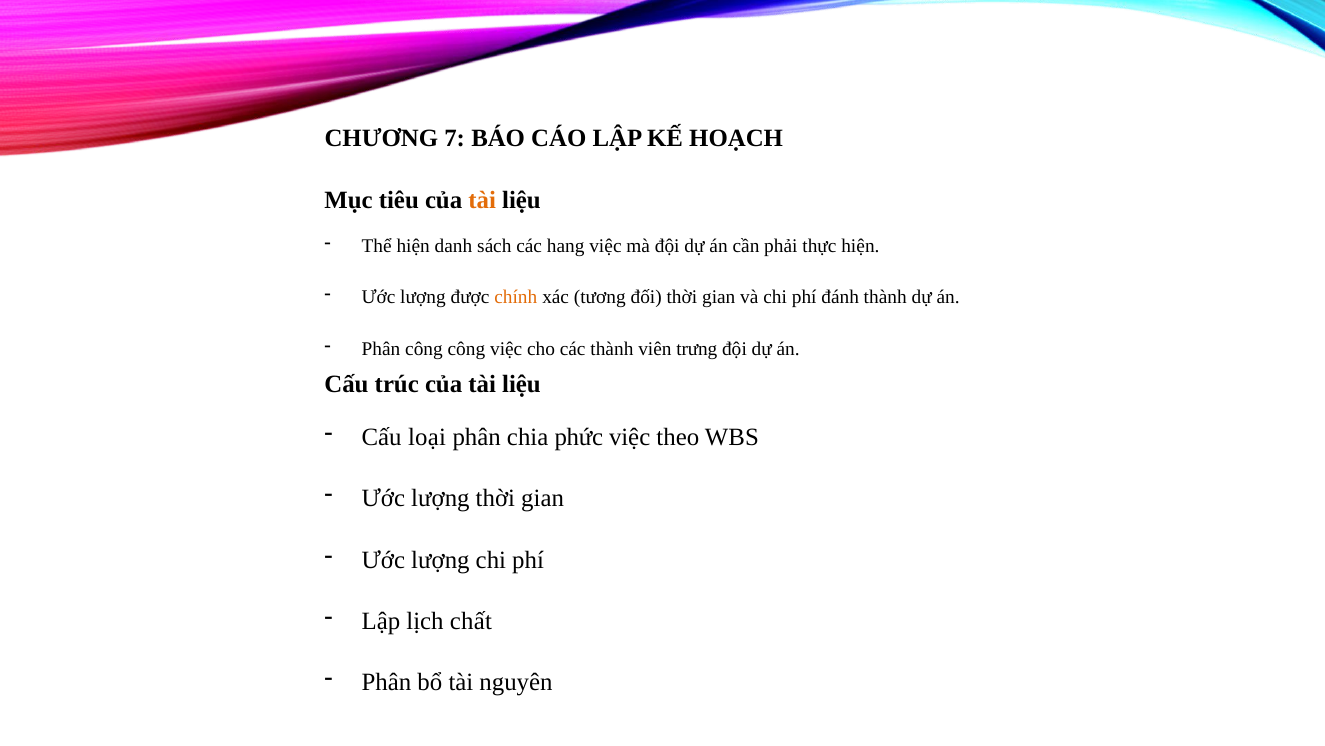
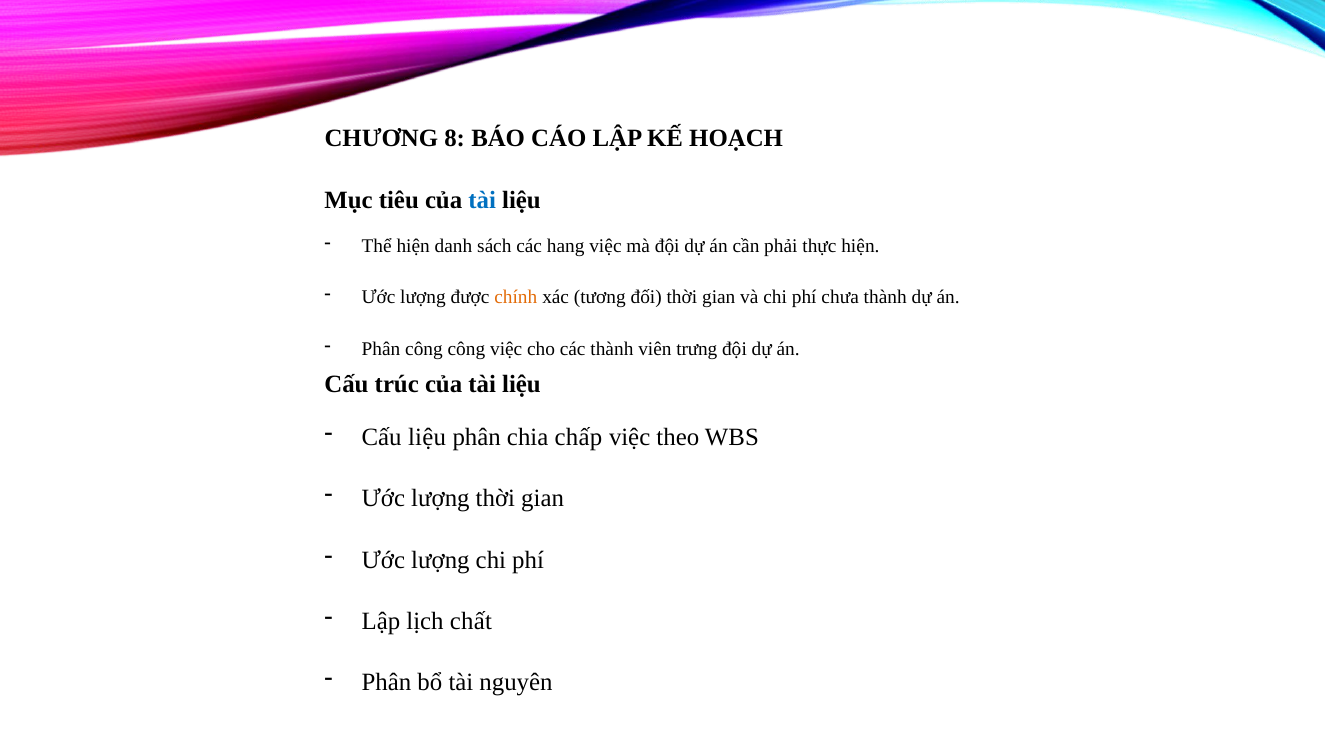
7: 7 -> 8 (455, 138)
tài colour: orange -> blue (482, 200)
đánh: đánh -> chưa (840, 297)
Cấu loại: loại -> liệu (427, 437)
phức: phức -> chấp (579, 437)
